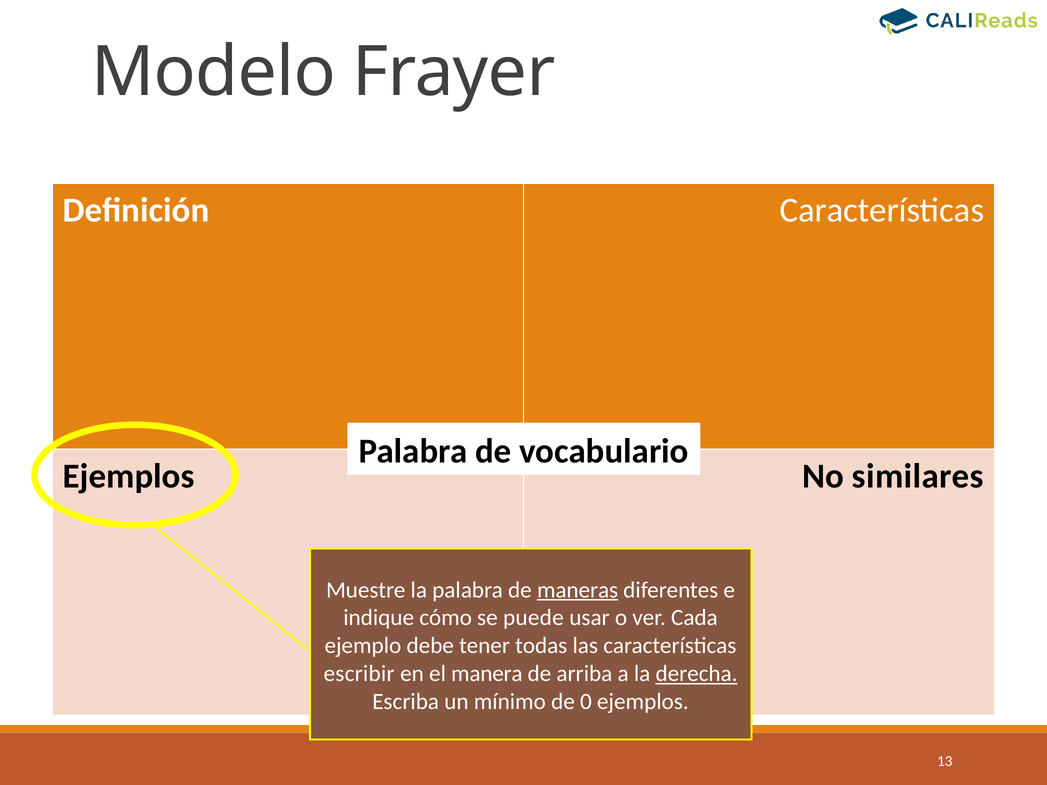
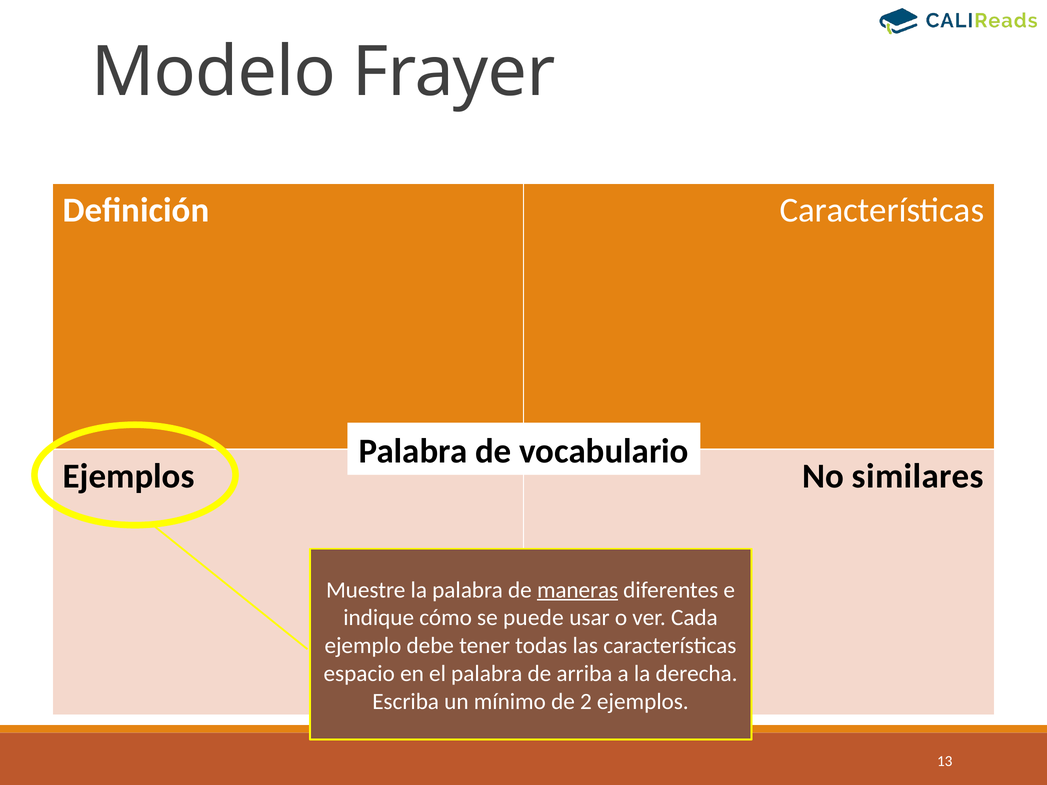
escribir: escribir -> espacio (359, 674)
el manera: manera -> palabra (487, 674)
derecha underline: present -> none (697, 674)
0: 0 -> 2 (586, 702)
